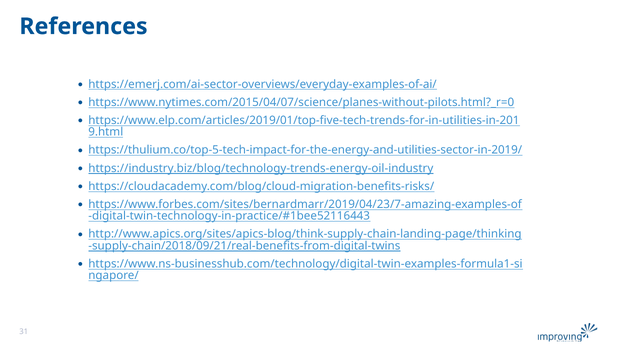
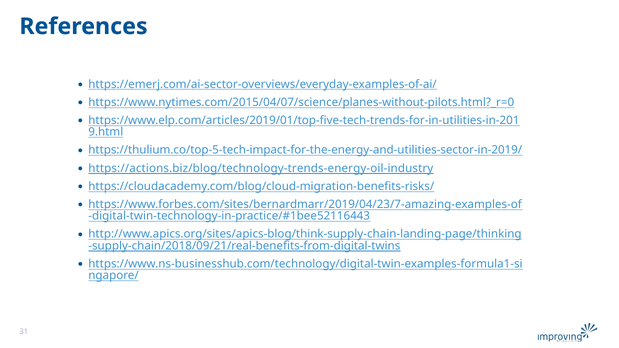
https://industry.biz/blog/technology-trends-energy-oil-industry: https://industry.biz/blog/technology-trends-energy-oil-industry -> https://actions.biz/blog/technology-trends-energy-oil-industry (261, 168)
